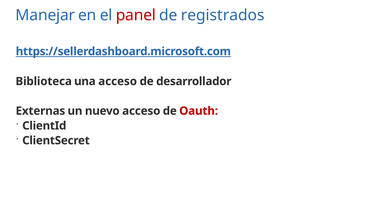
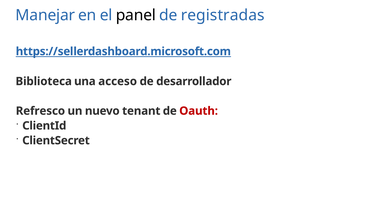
panel colour: red -> black (136, 15)
registrados: registrados -> registradas (223, 15)
Externas: Externas -> Refresco (40, 111)
nuevo acceso: acceso -> tenant (141, 111)
